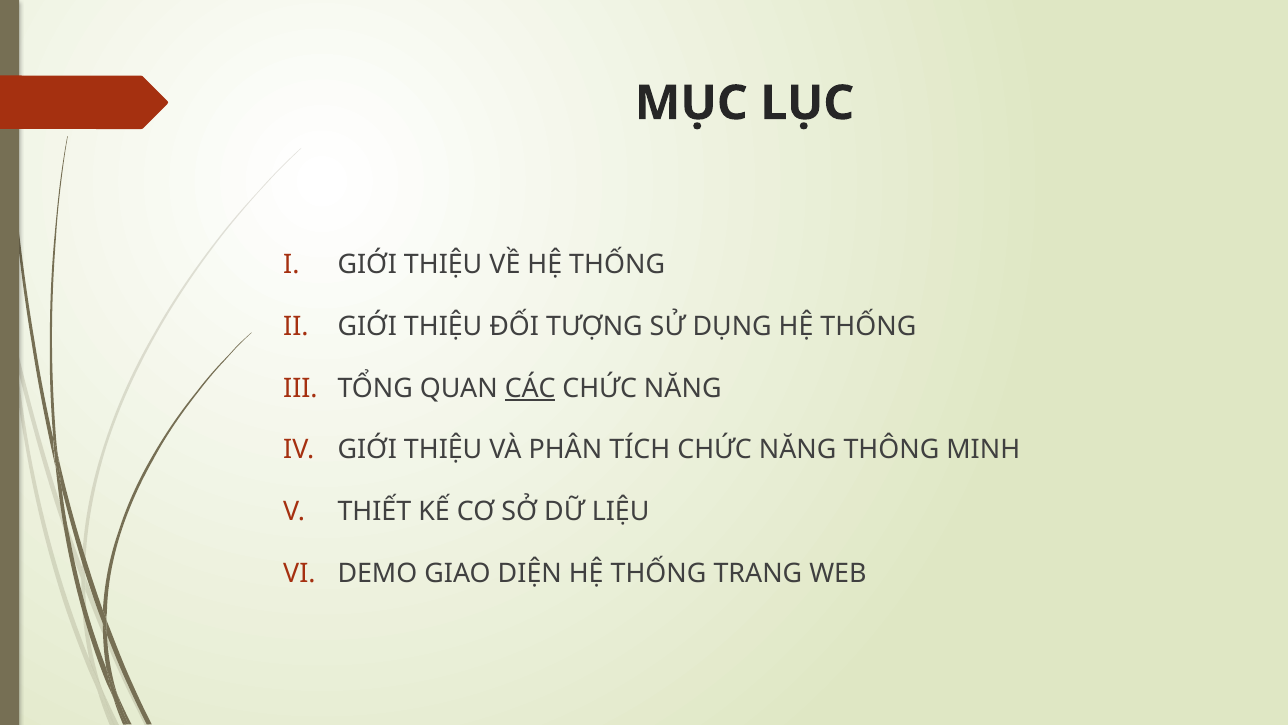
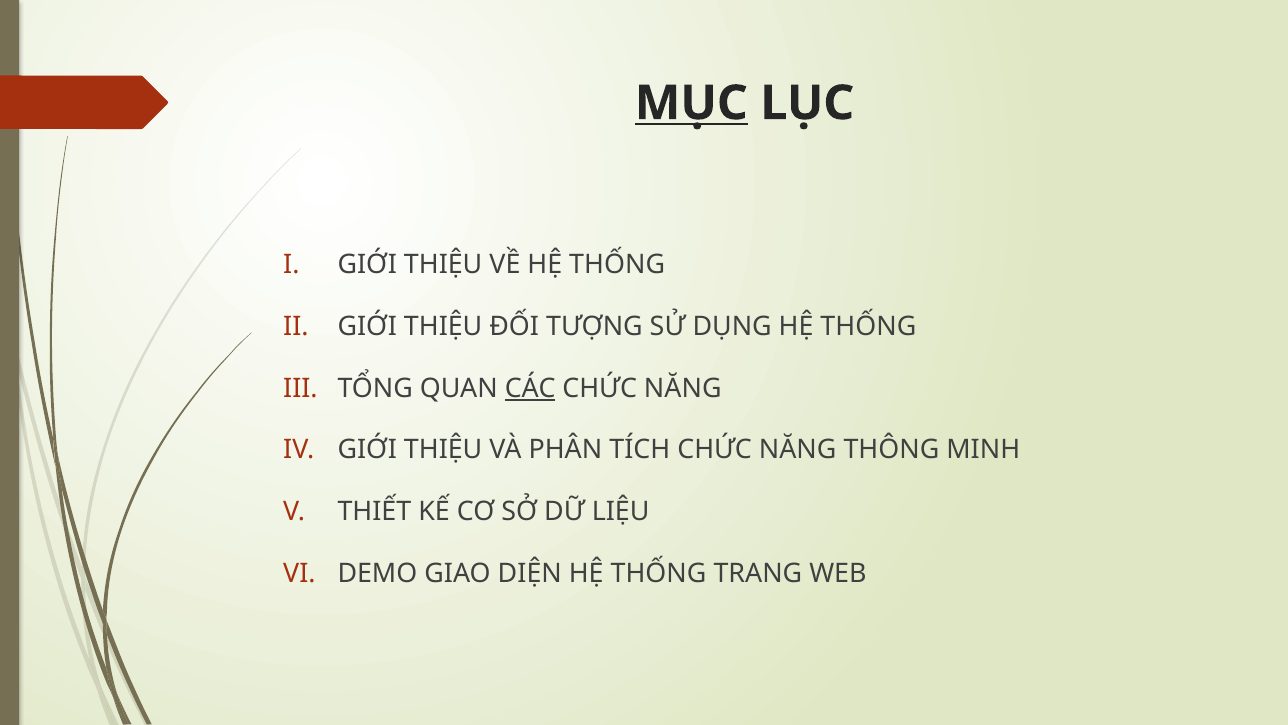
MỤC underline: none -> present (691, 103)
